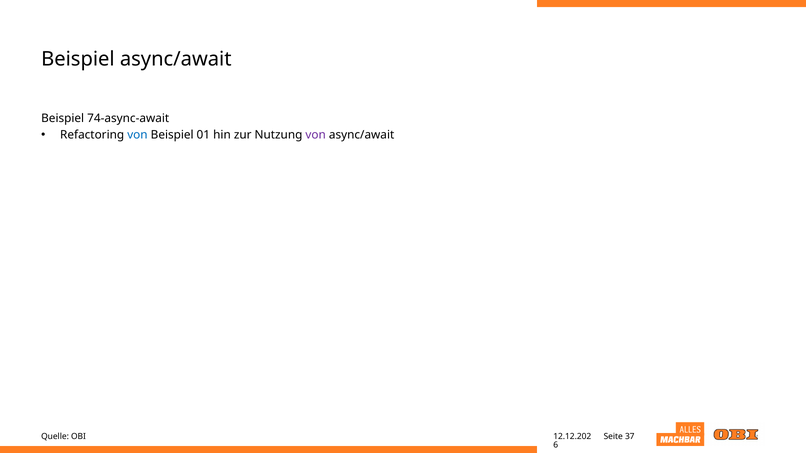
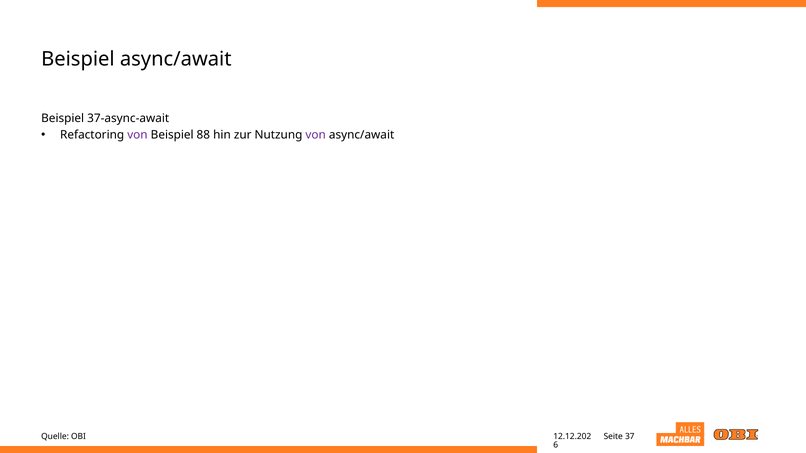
74-async-await: 74-async-await -> 37-async-await (128, 118)
von colour: blue -> purple (137, 135)
01: 01 -> 88 (203, 135)
